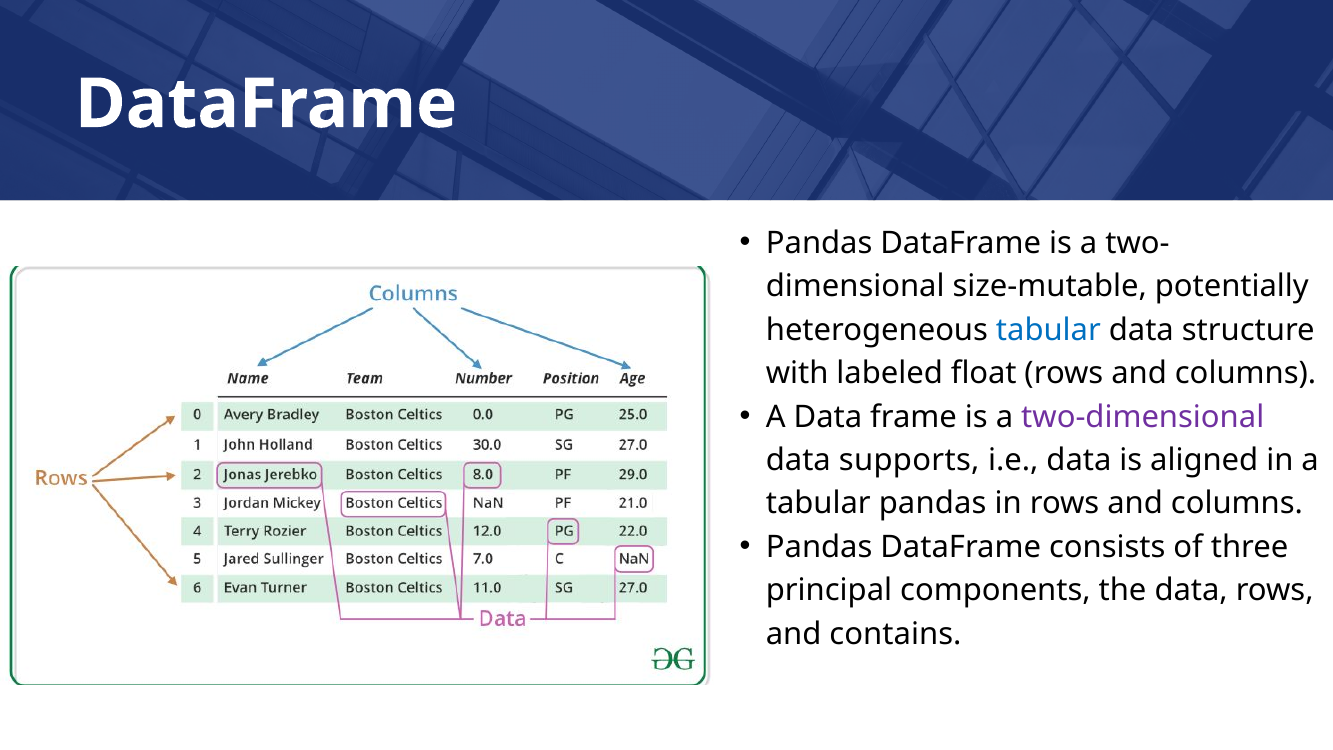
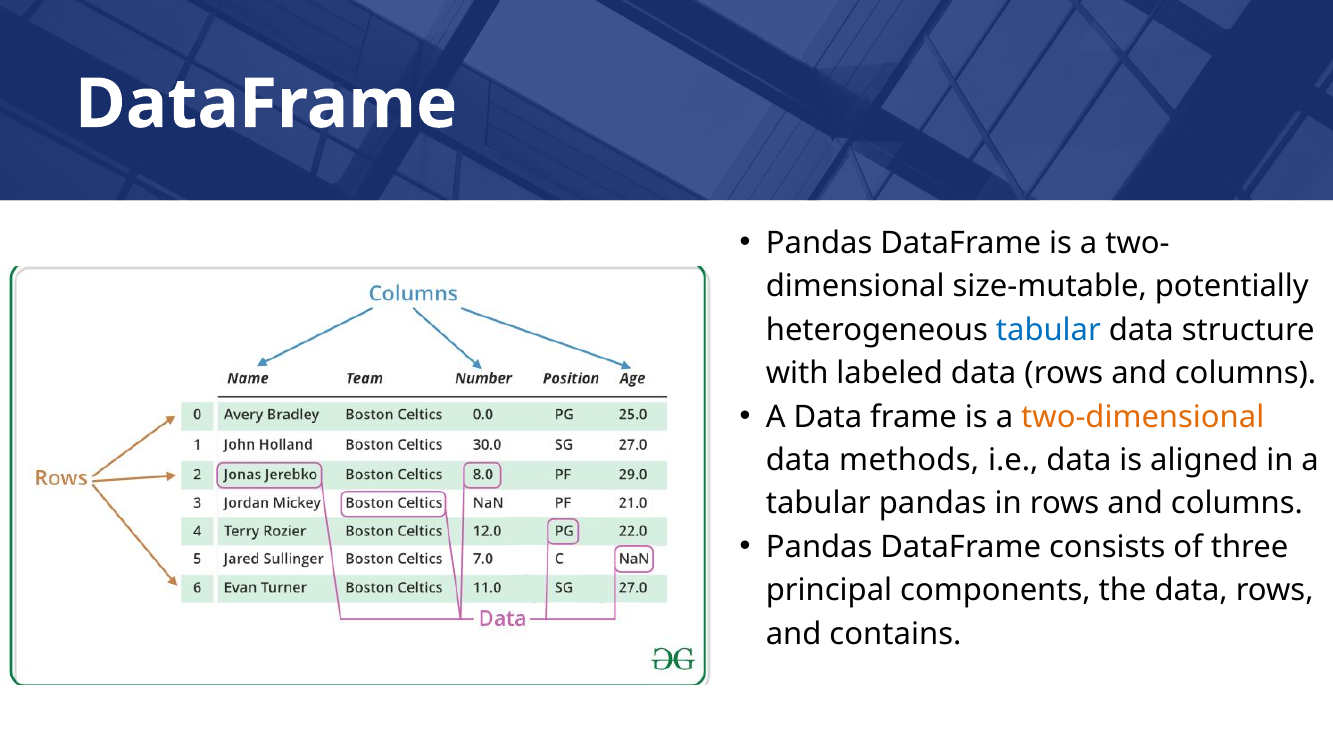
labeled float: float -> data (984, 373)
two-dimensional colour: purple -> orange (1143, 417)
supports: supports -> methods (909, 460)
